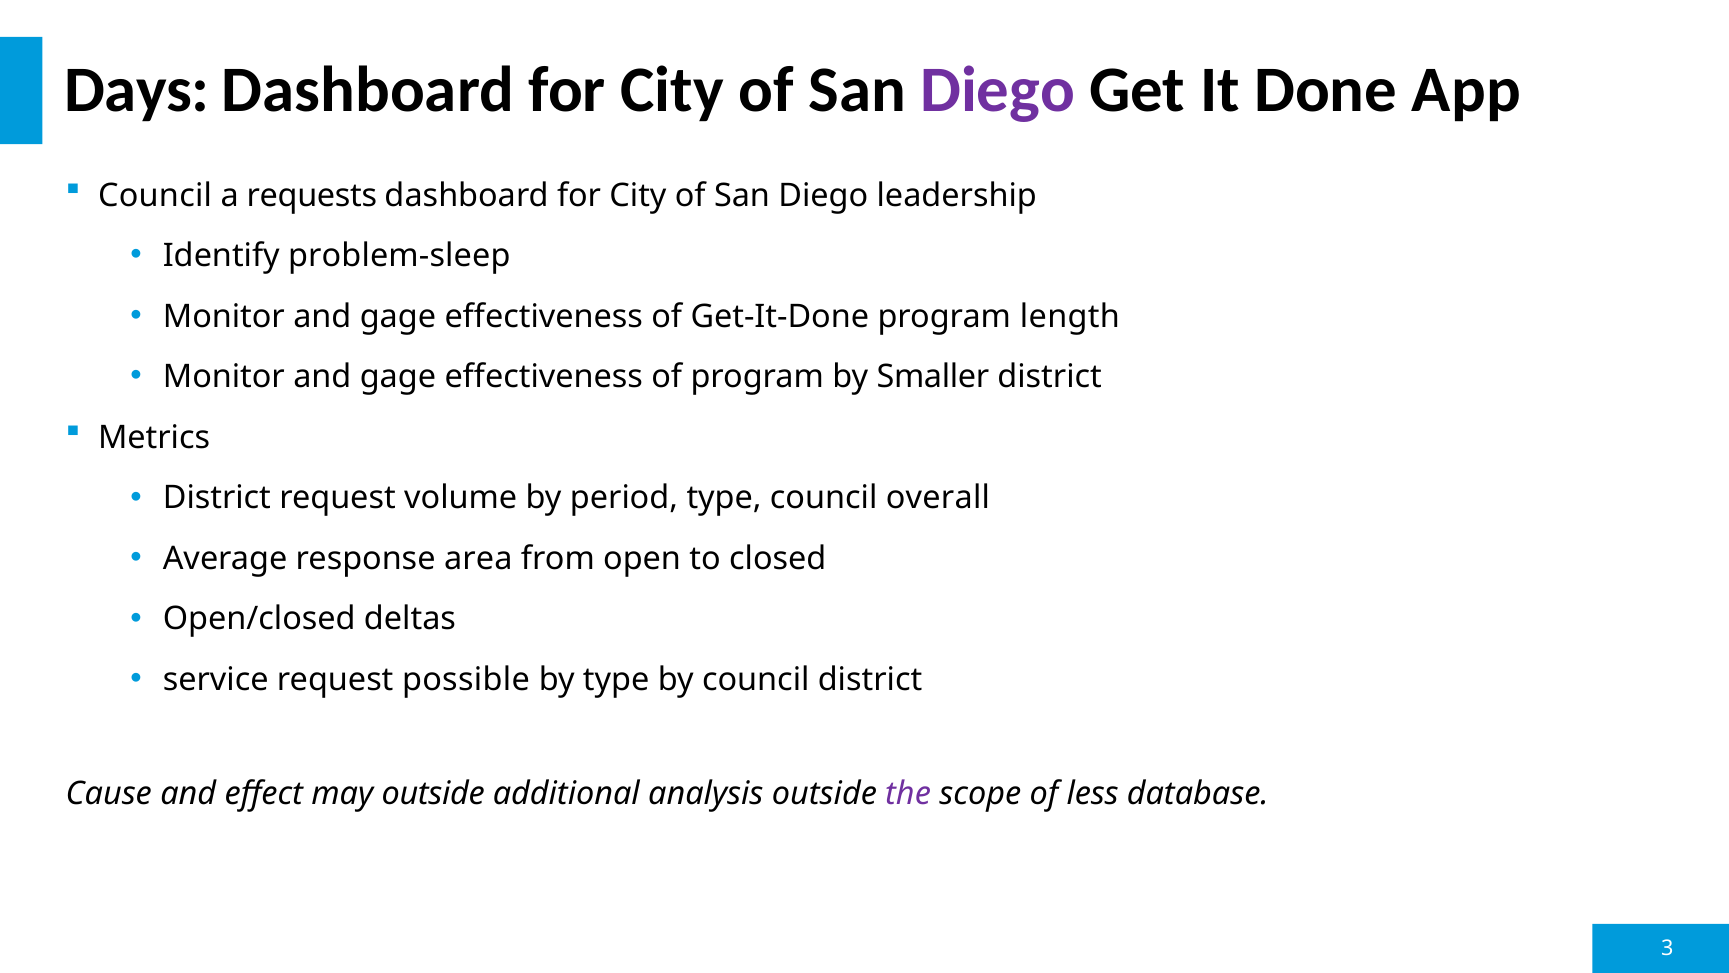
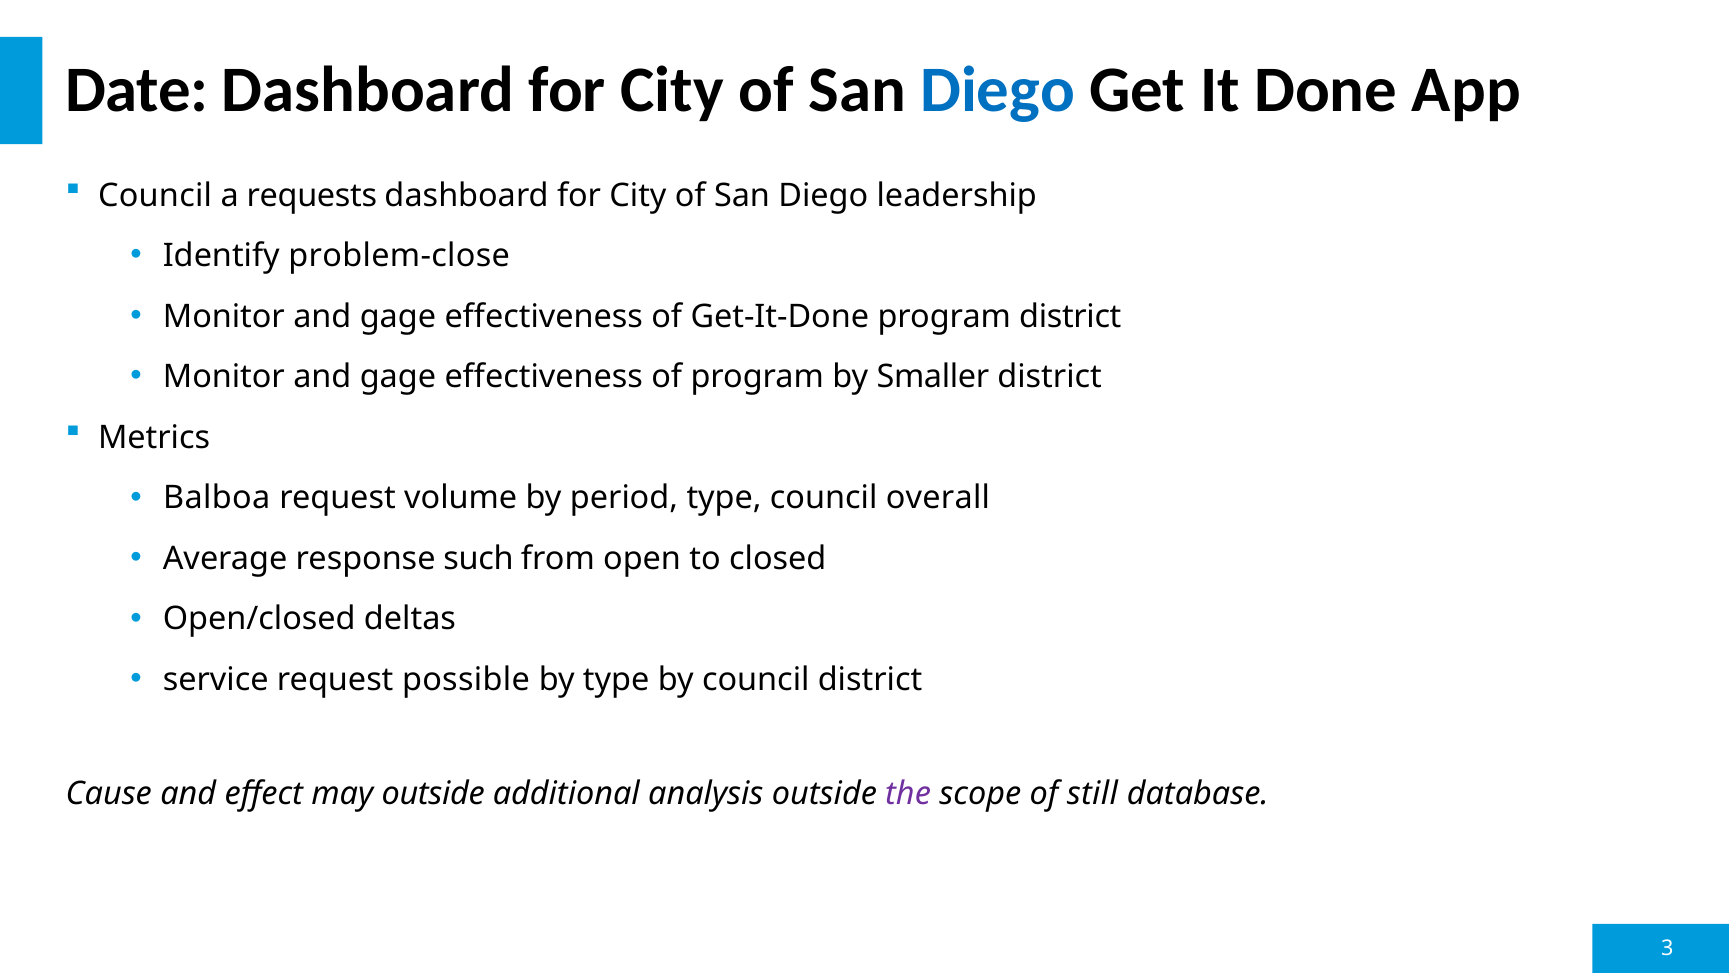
Days: Days -> Date (137, 90)
Diego colour: purple -> blue (998, 90)
problem-sleep: problem-sleep -> problem-close (399, 256)
program length: length -> district (1070, 316)
District: District -> Balboa (217, 498)
area: area -> such (478, 558)
less: less -> still (1092, 793)
